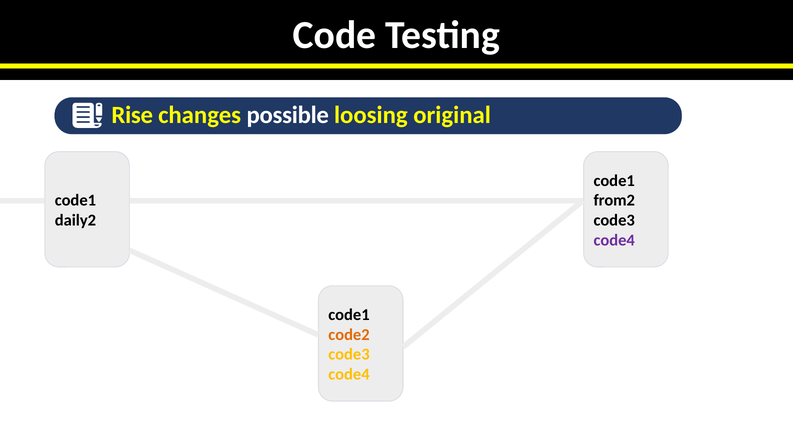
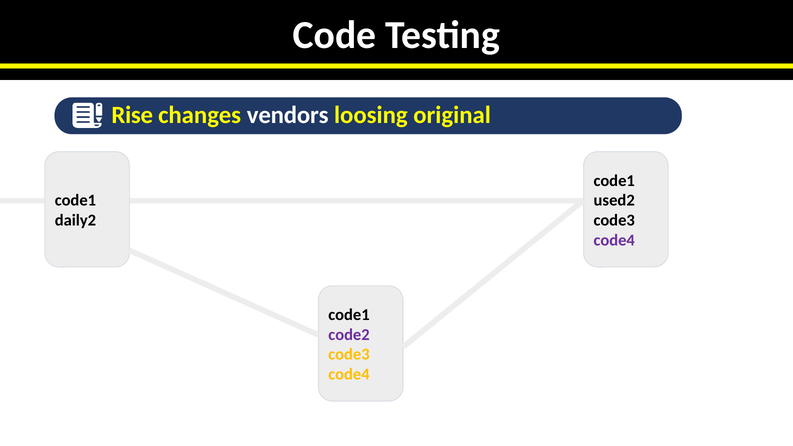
possible: possible -> vendors (288, 115)
from2: from2 -> used2 (614, 201)
code2 colour: orange -> purple (349, 335)
